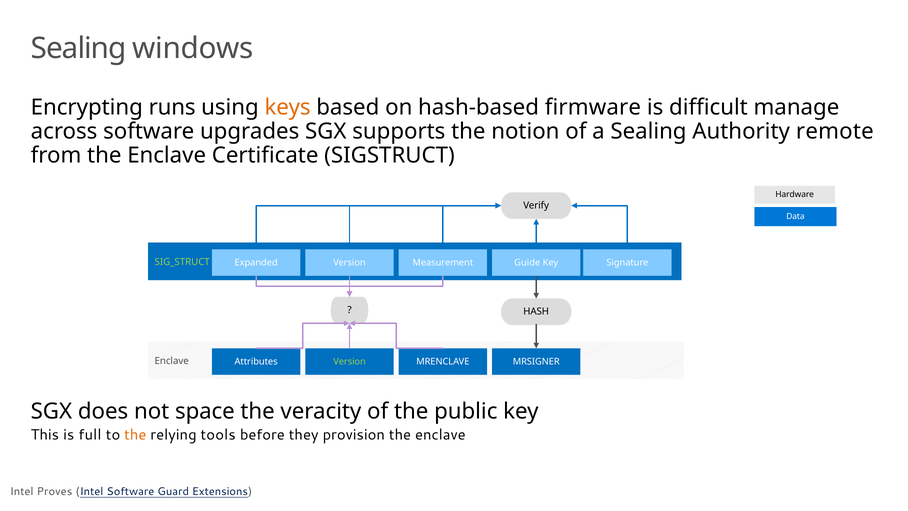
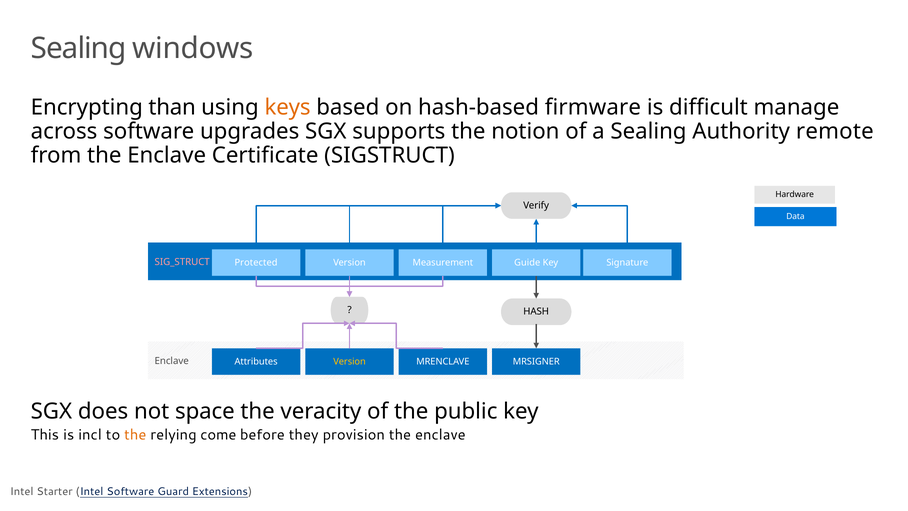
runs: runs -> than (172, 107)
SIG_STRUCT colour: light green -> pink (182, 262)
Expanded: Expanded -> Protected (256, 262)
Version colour: light green -> yellow (350, 361)
full: full -> incl (90, 434)
tools: tools -> come (218, 434)
Proves: Proves -> Starter (55, 491)
